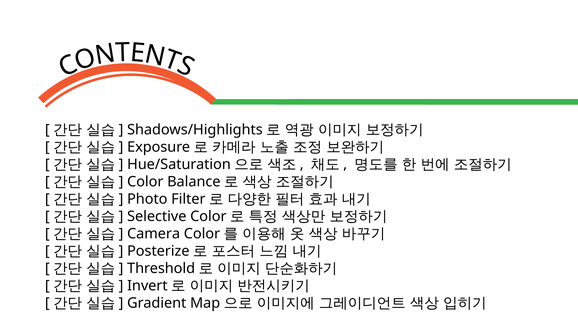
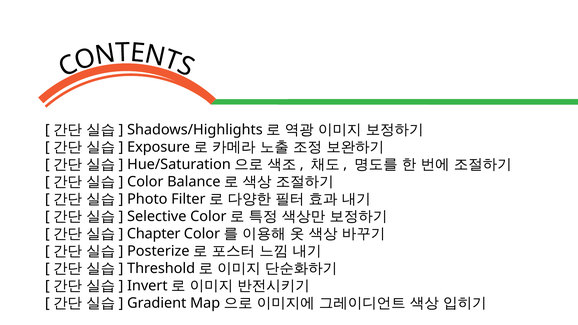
Camera: Camera -> Chapter (154, 234)
